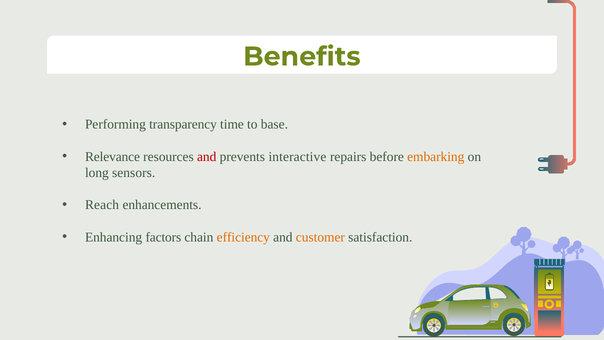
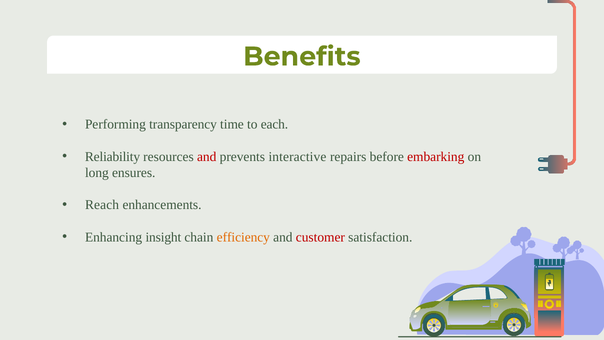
base: base -> each (274, 124)
Relevance: Relevance -> Reliability (113, 157)
embarking colour: orange -> red (436, 157)
sensors: sensors -> ensures (134, 173)
factors: factors -> insight (163, 237)
customer colour: orange -> red (320, 237)
